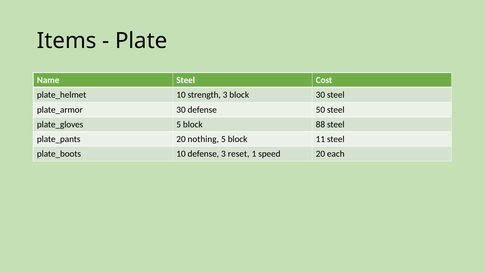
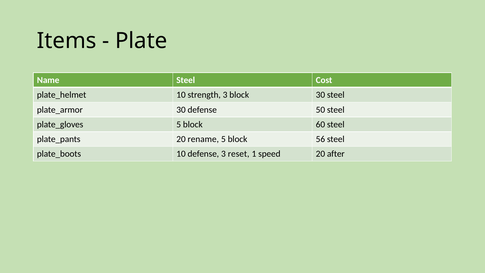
88: 88 -> 60 (320, 124)
nothing: nothing -> rename (203, 139)
11: 11 -> 56 (320, 139)
each: each -> after (336, 154)
